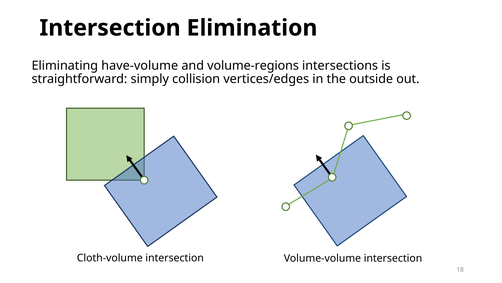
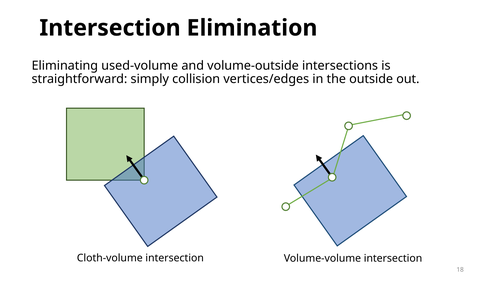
have-volume: have-volume -> used-volume (140, 65)
volume-regions: volume-regions -> volume-outside (253, 65)
